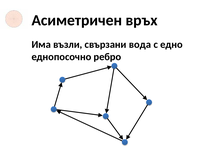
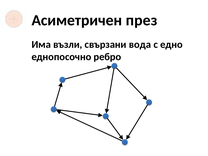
връх: връх -> през (142, 20)
